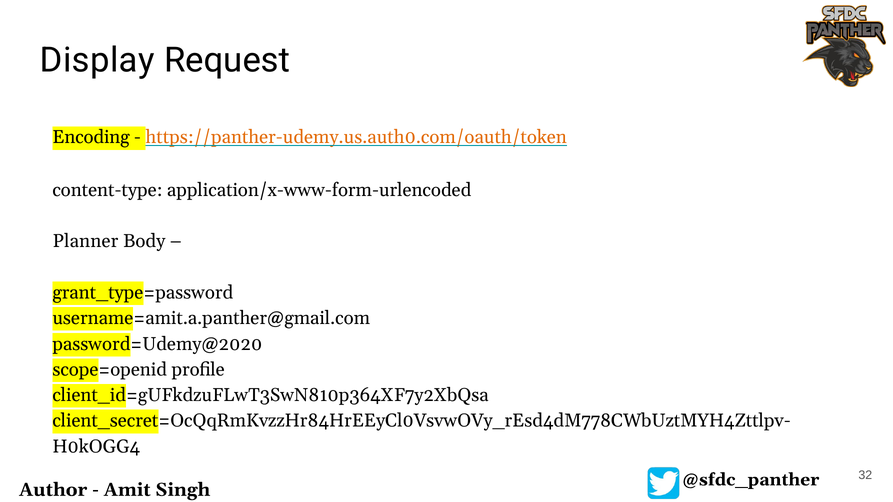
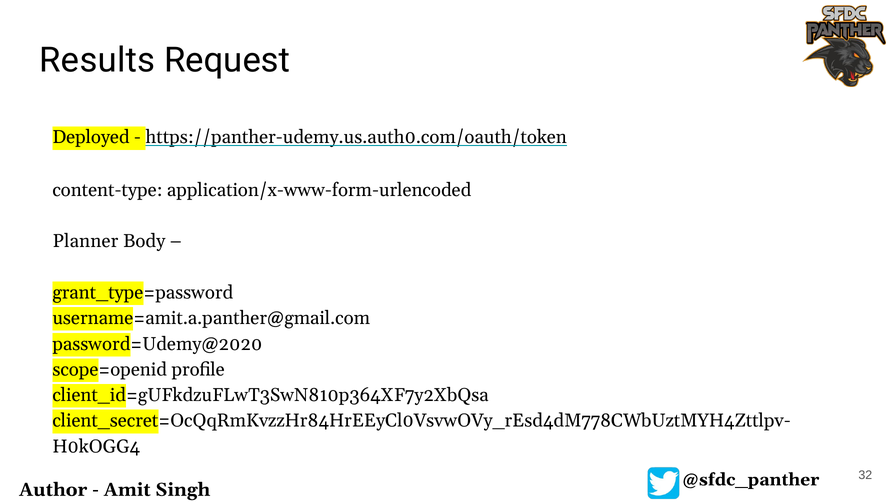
Display: Display -> Results (97, 60)
Encoding: Encoding -> Deployed (91, 137)
https://panther-udemy.us.auth0.com/oauth/token colour: orange -> black (356, 137)
